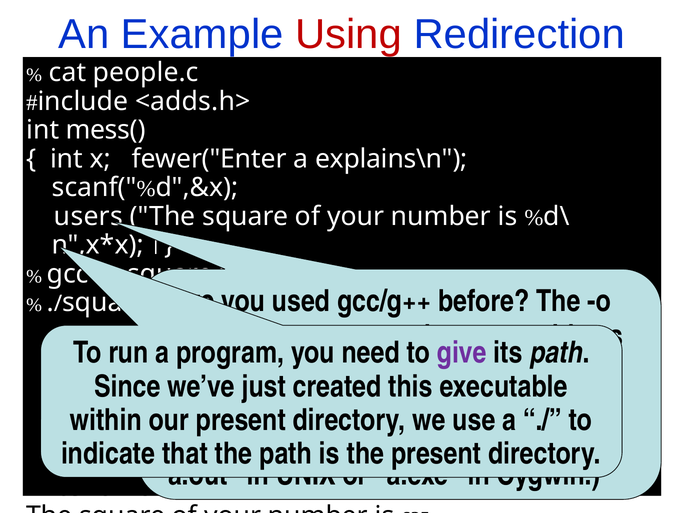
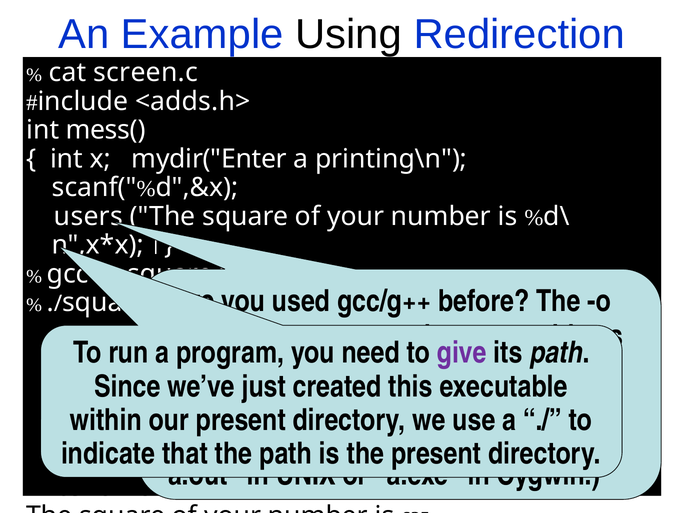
Using colour: red -> black (349, 34)
people.c: people.c -> screen.c (146, 73)
fewer("Enter: fewer("Enter -> mydir("Enter (209, 159)
explains\n: explains\n -> printing\n (391, 159)
